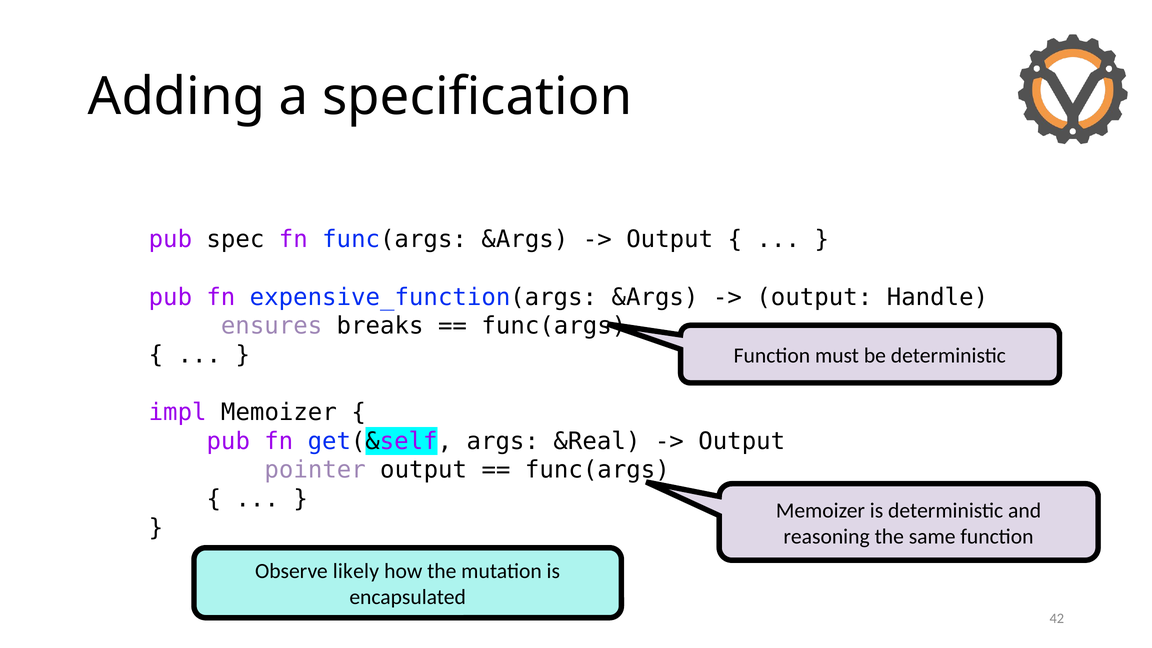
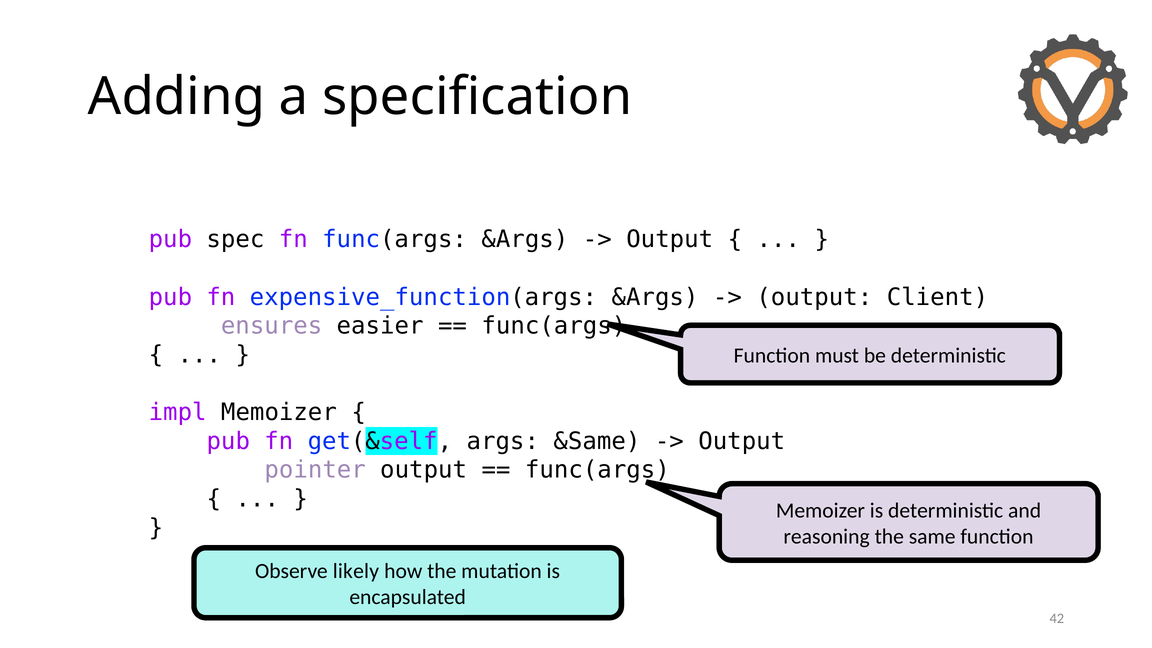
Handle: Handle -> Client (937, 297)
breaks: breaks -> easier (380, 326)
&Real: &Real -> &Same (597, 441)
